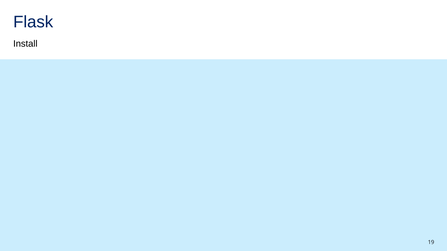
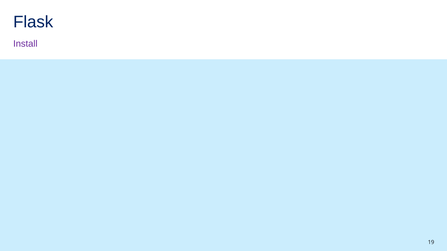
Install colour: black -> purple (25, 44)
